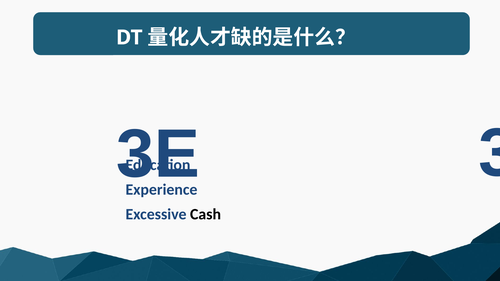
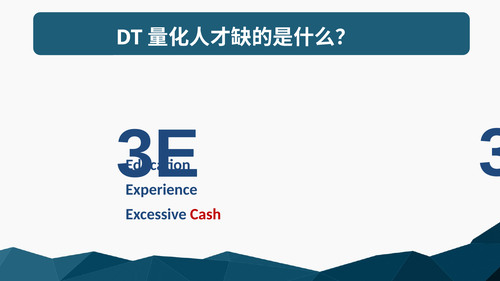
Cash colour: black -> red (206, 215)
